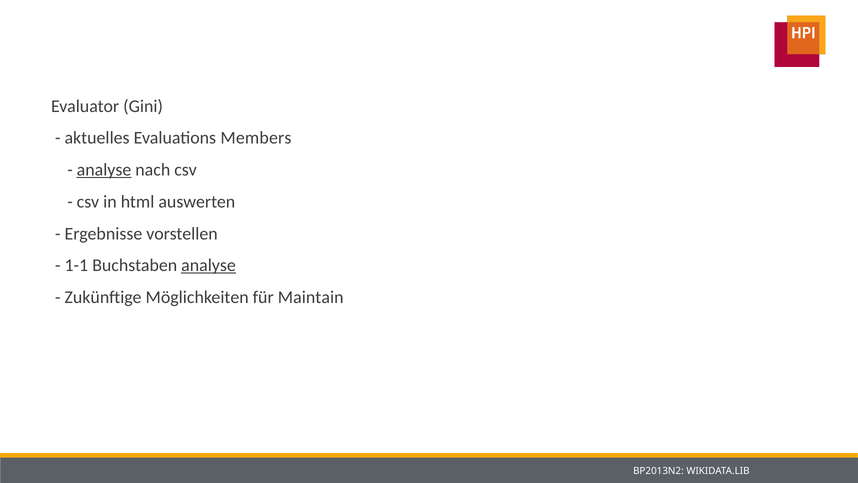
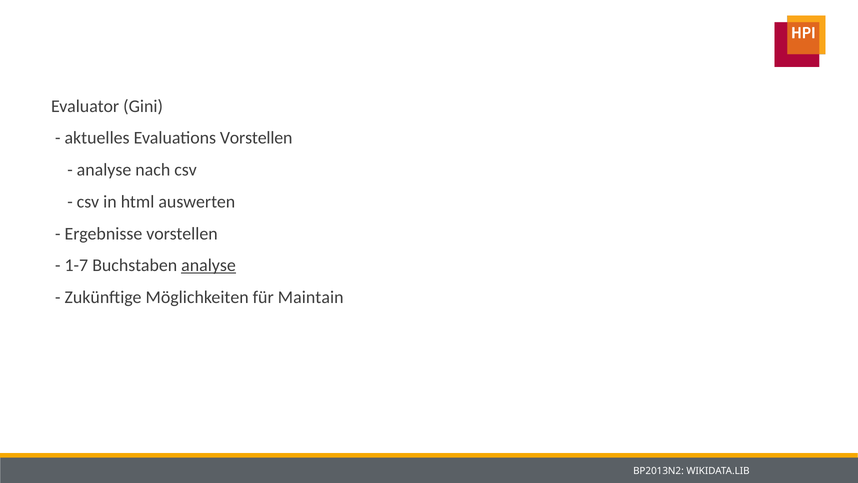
Evaluations Members: Members -> Vorstellen (256, 138)
analyse underline: present -> none (104, 170)
1-1: 1-1 -> 1-7 (76, 265)
